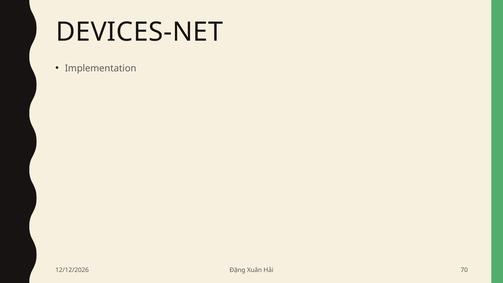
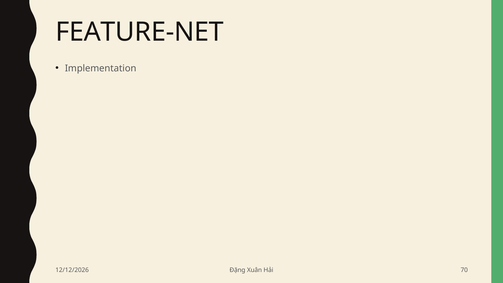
DEVICES-NET: DEVICES-NET -> FEATURE-NET (140, 32)
